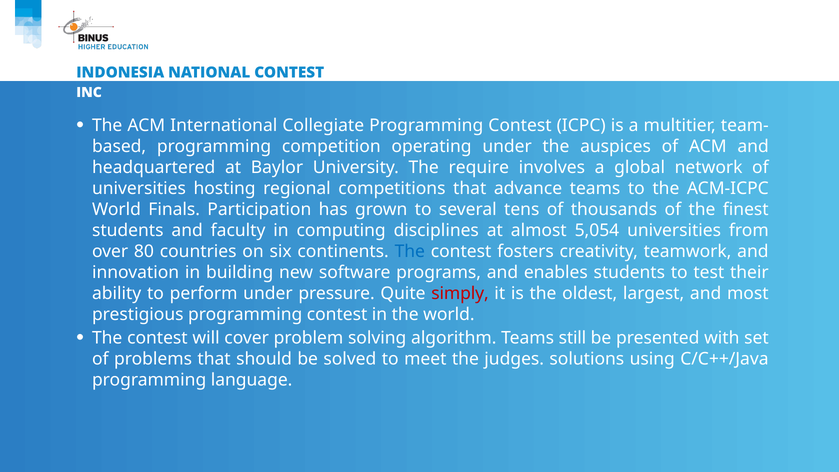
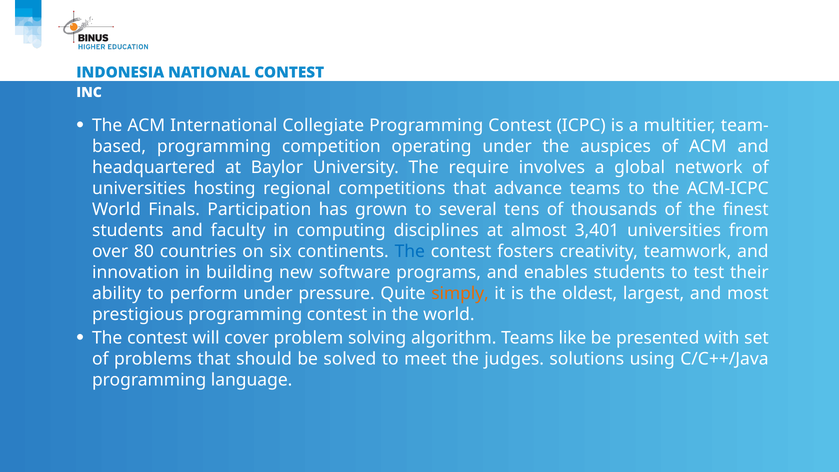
5,054: 5,054 -> 3,401 (597, 230)
simply colour: red -> orange (460, 293)
still: still -> like (572, 338)
